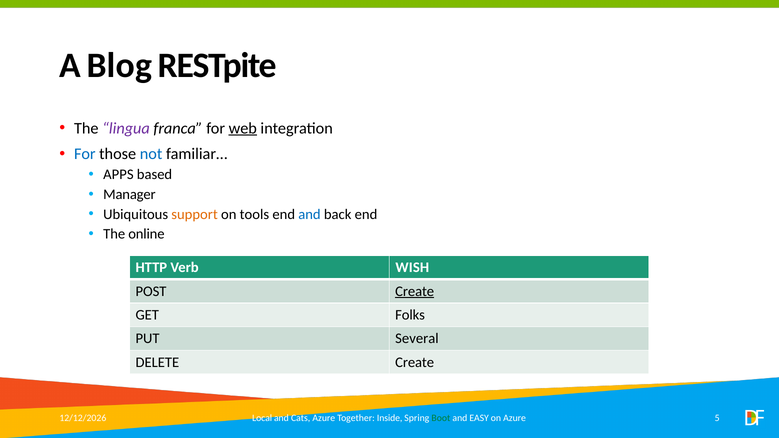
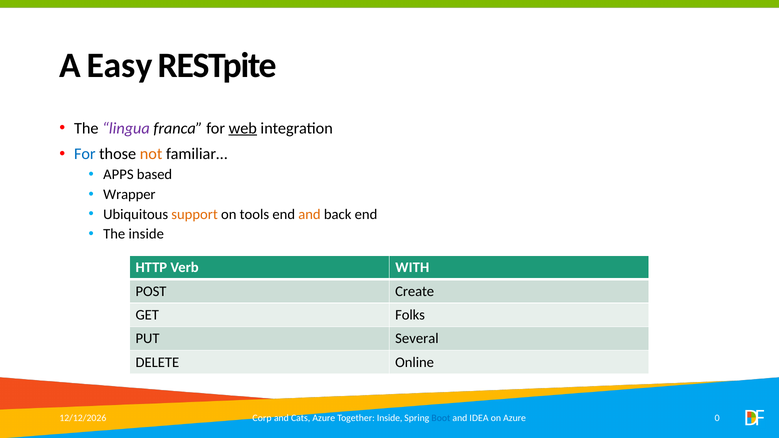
Blog: Blog -> Easy (120, 65)
not colour: blue -> orange (151, 154)
Manager: Manager -> Wrapper (129, 195)
and colour: blue -> orange (309, 214)
The online: online -> inside (146, 234)
WISH: WISH -> WITH (412, 268)
Create underline: present -> none (415, 291)
DELETE Create: Create -> Online (415, 363)
Local: Local -> Corp (262, 418)
Boot colour: green -> blue (441, 418)
EASY: EASY -> IDEA (479, 418)
5: 5 -> 0 (717, 418)
